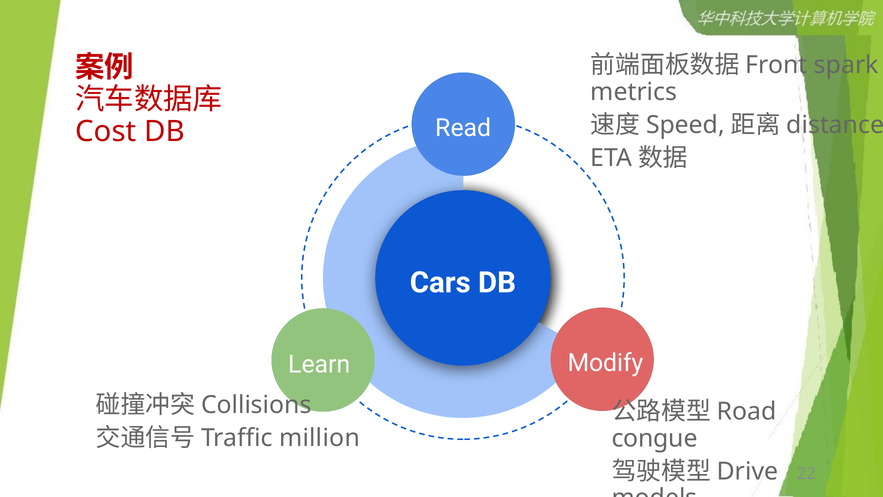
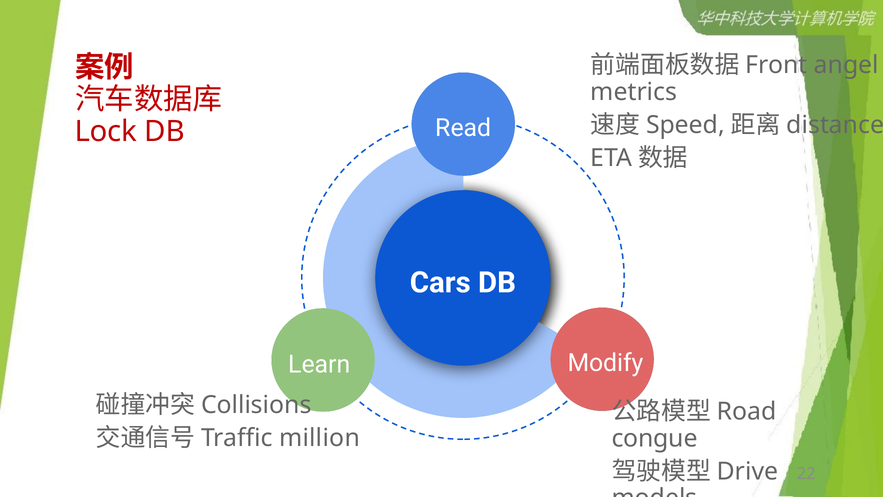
spark: spark -> angel (846, 65)
Cost: Cost -> Lock (106, 131)
